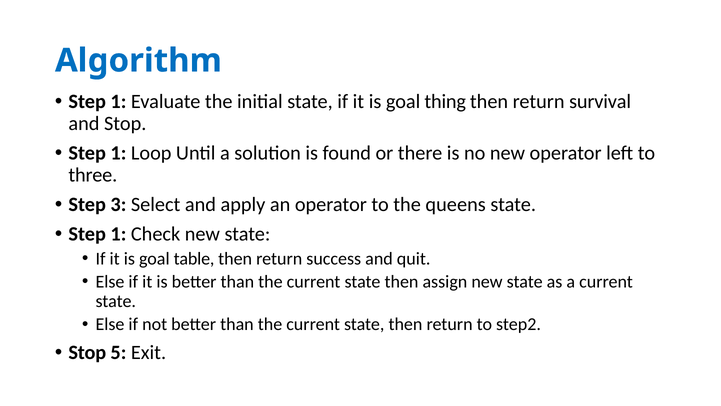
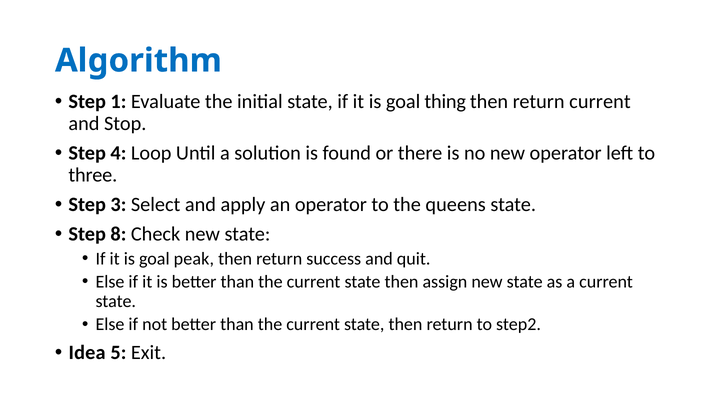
return survival: survival -> current (600, 102)
1: 1 -> 4 (118, 153)
1: 1 -> 8 (118, 234)
table: table -> peak (194, 258)
Stop: Stop -> Idea (87, 352)
